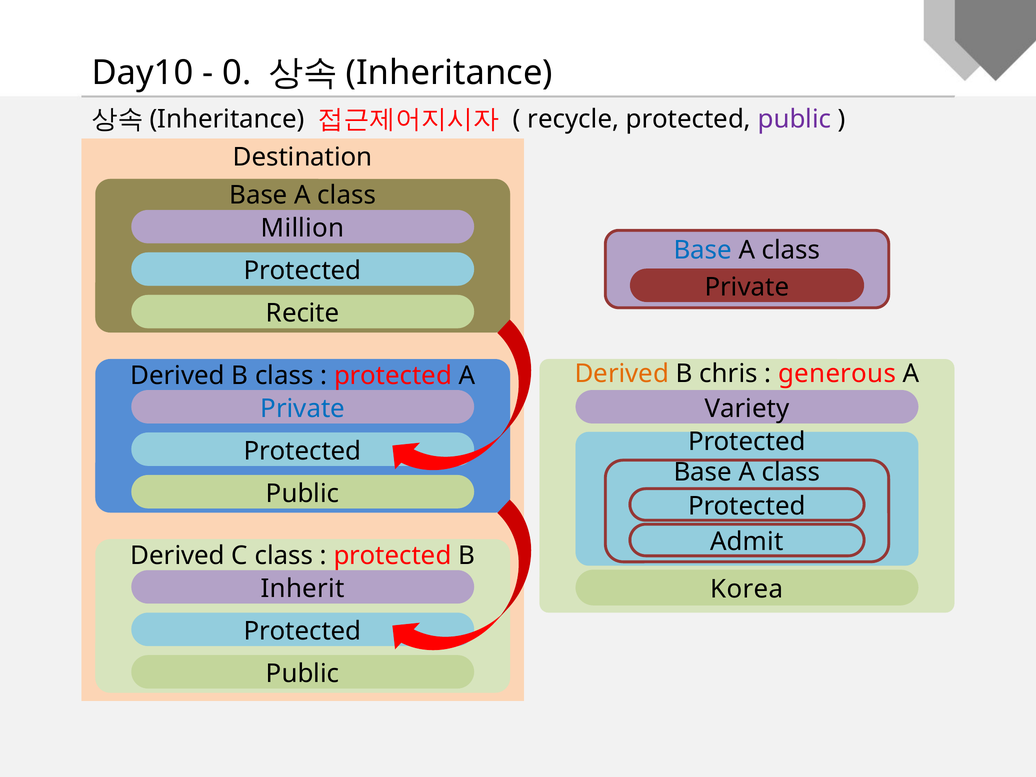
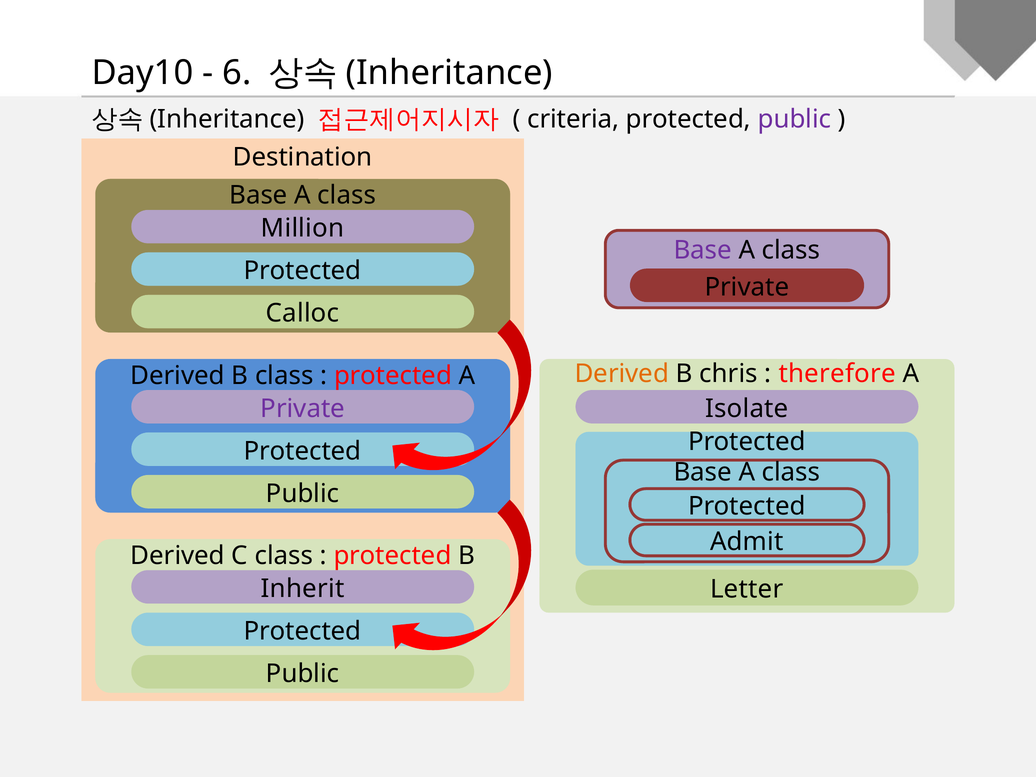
0: 0 -> 6 (237, 73)
recycle: recycle -> criteria (573, 119)
Base colour: blue -> purple (703, 250)
Recite: Recite -> Calloc (303, 313)
generous: generous -> therefore (837, 374)
Private colour: blue -> purple (303, 409)
Variety: Variety -> Isolate (747, 409)
Korea: Korea -> Letter (747, 589)
